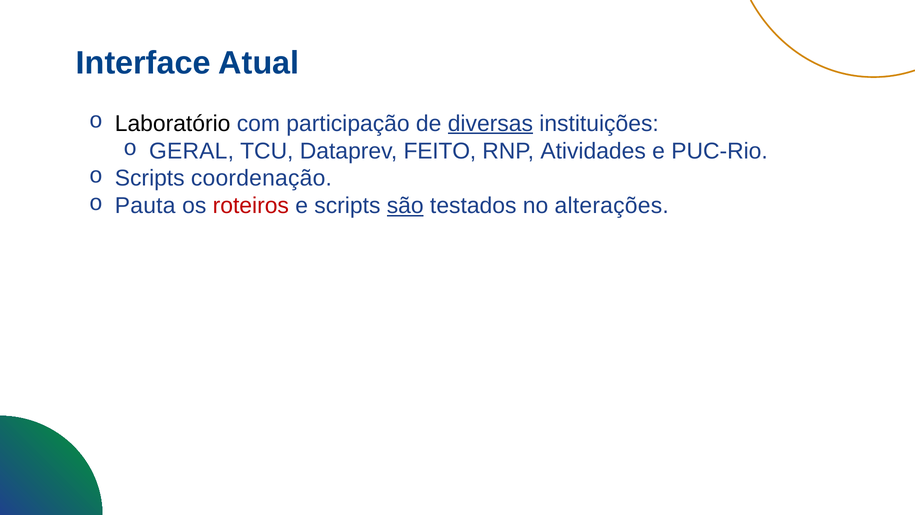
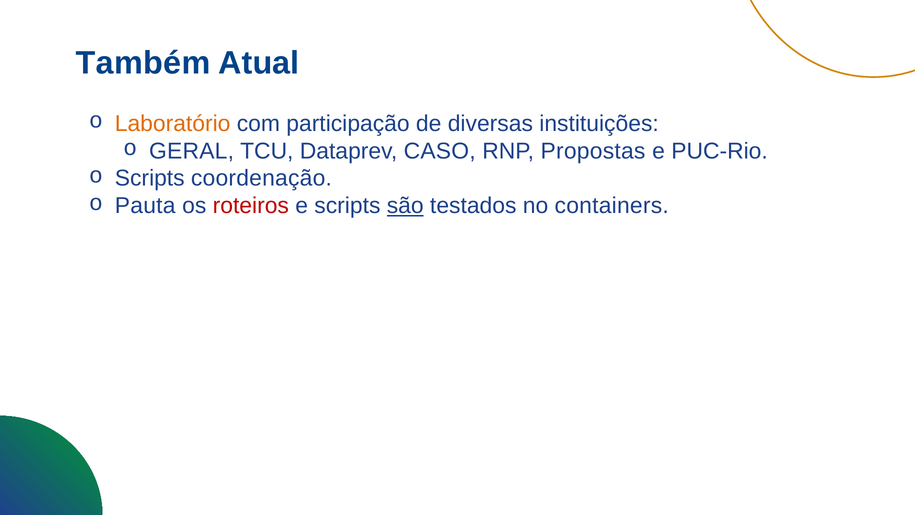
Interface: Interface -> Também (143, 63)
Laboratório colour: black -> orange (173, 123)
diversas underline: present -> none (490, 123)
FEITO: FEITO -> CASO (440, 151)
Atividades: Atividades -> Propostas (593, 151)
alterações: alterações -> containers (612, 206)
